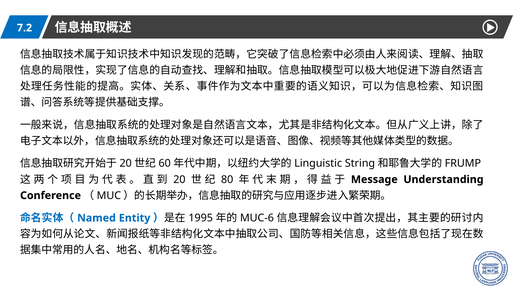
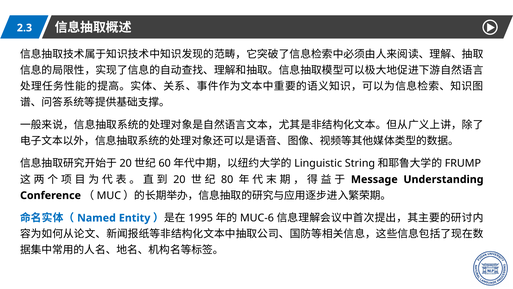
7.2: 7.2 -> 2.3 (24, 28)
